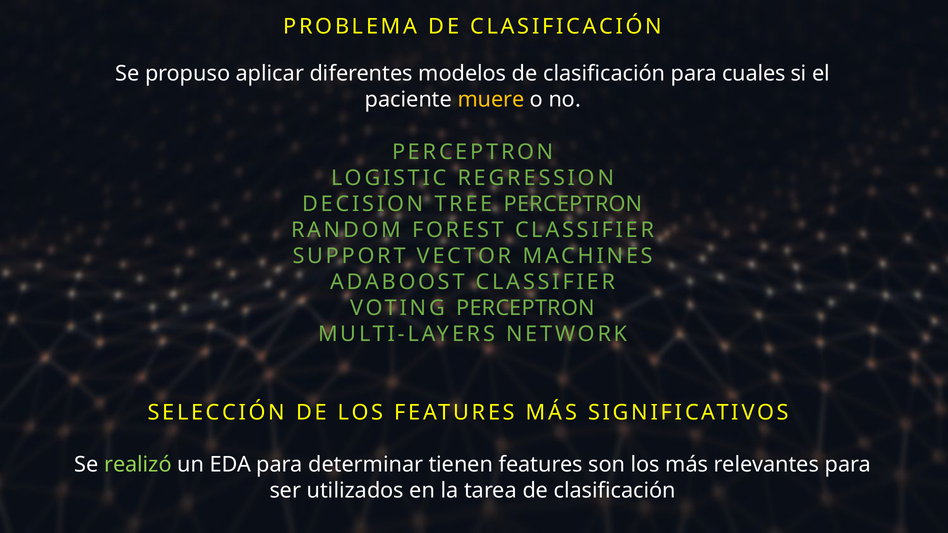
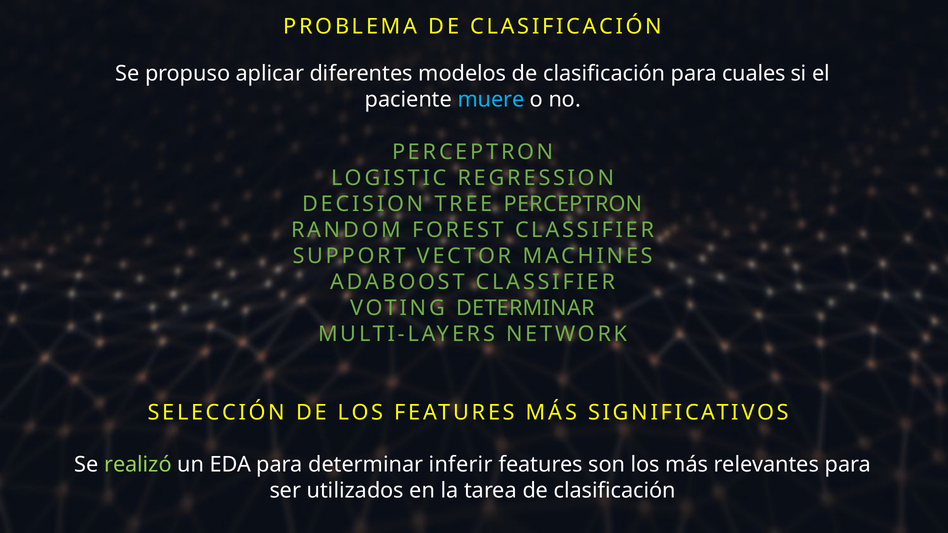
muere colour: yellow -> light blue (491, 100)
VOTING PERCEPTRON: PERCEPTRON -> DETERMINAR (526, 308)
tienen: tienen -> inferir (461, 465)
